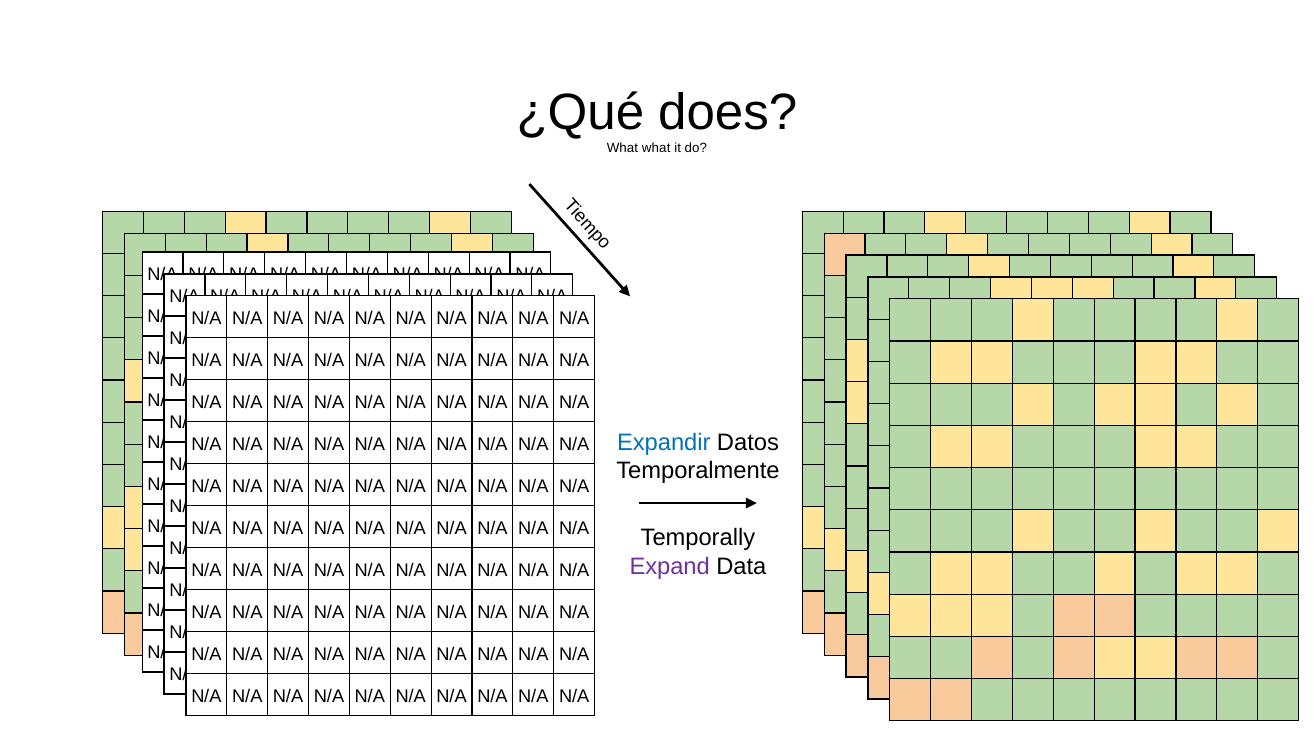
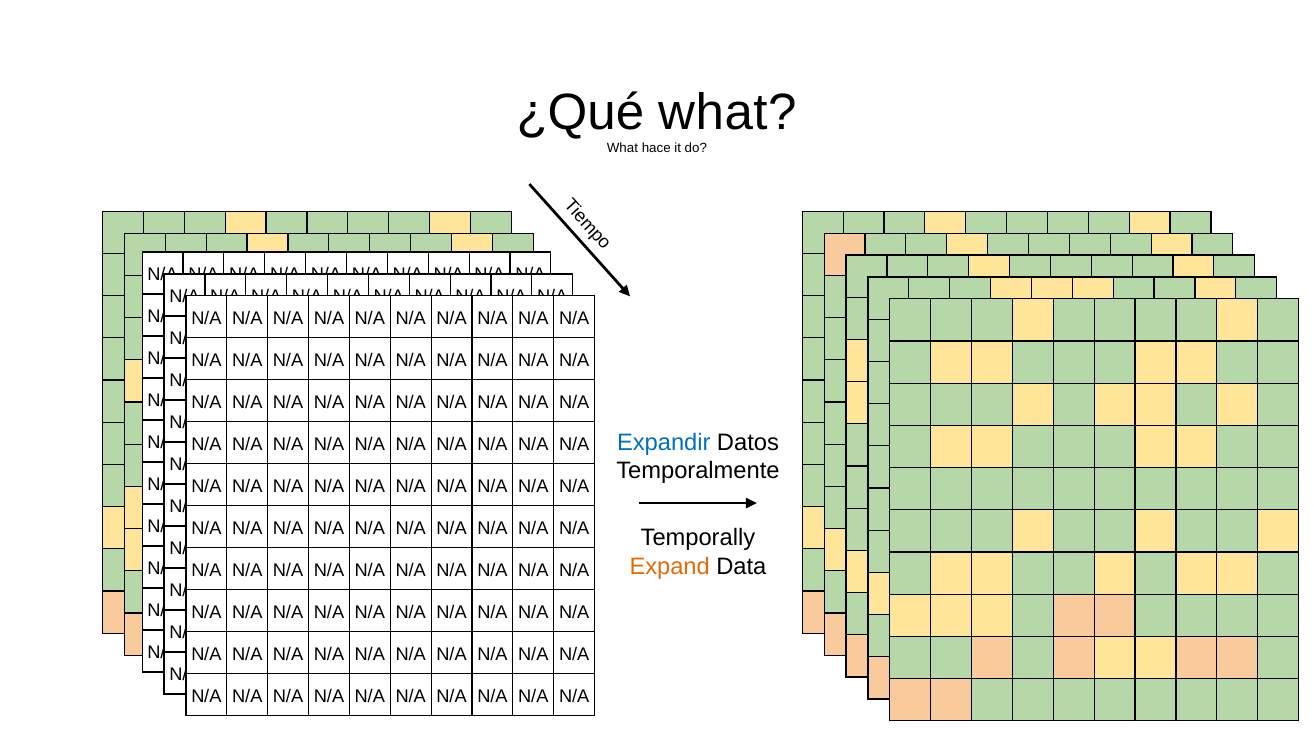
¿Qué does: does -> what (727, 113)
What what: what -> hace (656, 148)
Expand colour: purple -> orange (670, 566)
